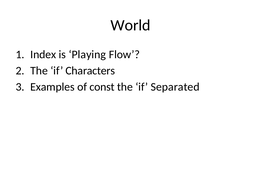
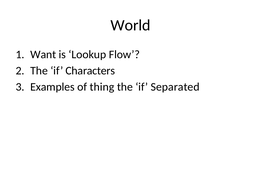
Index: Index -> Want (43, 55)
Playing: Playing -> Lookup (87, 55)
const: const -> thing (102, 87)
